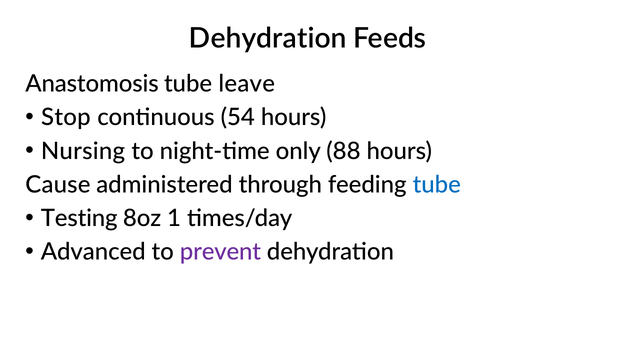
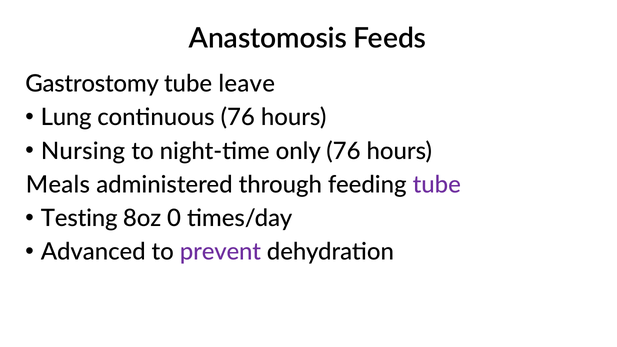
Dehydration: Dehydration -> Anastomosis (268, 38)
Anastomosis: Anastomosis -> Gastrostomy (92, 84)
Stop: Stop -> Lung (66, 118)
continuous 54: 54 -> 76 (238, 118)
only 88: 88 -> 76 (343, 151)
Cause: Cause -> Meals (58, 185)
tube colour: blue -> purple (437, 185)
1: 1 -> 0 (174, 218)
